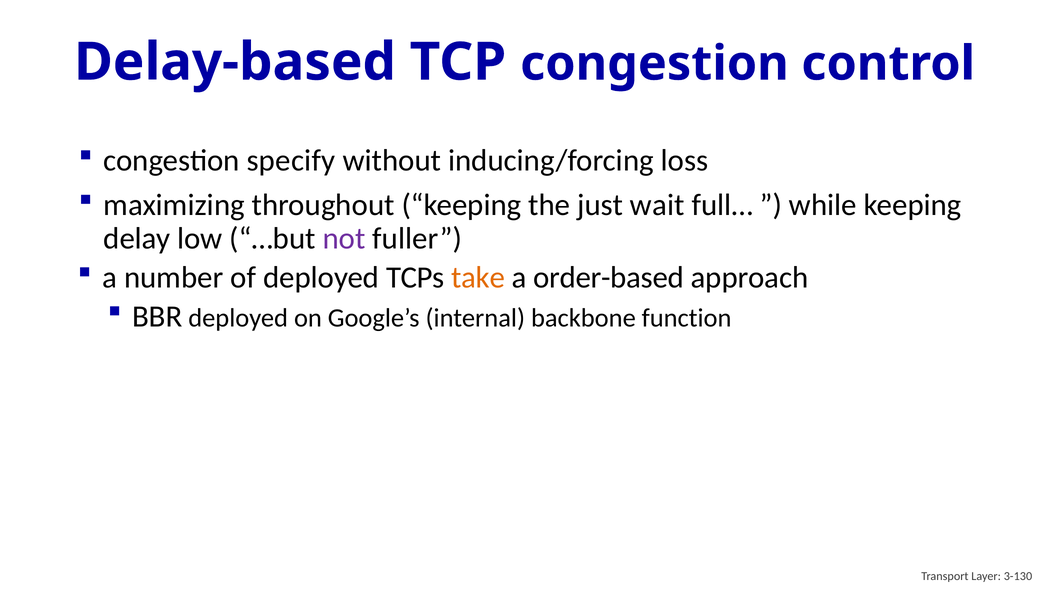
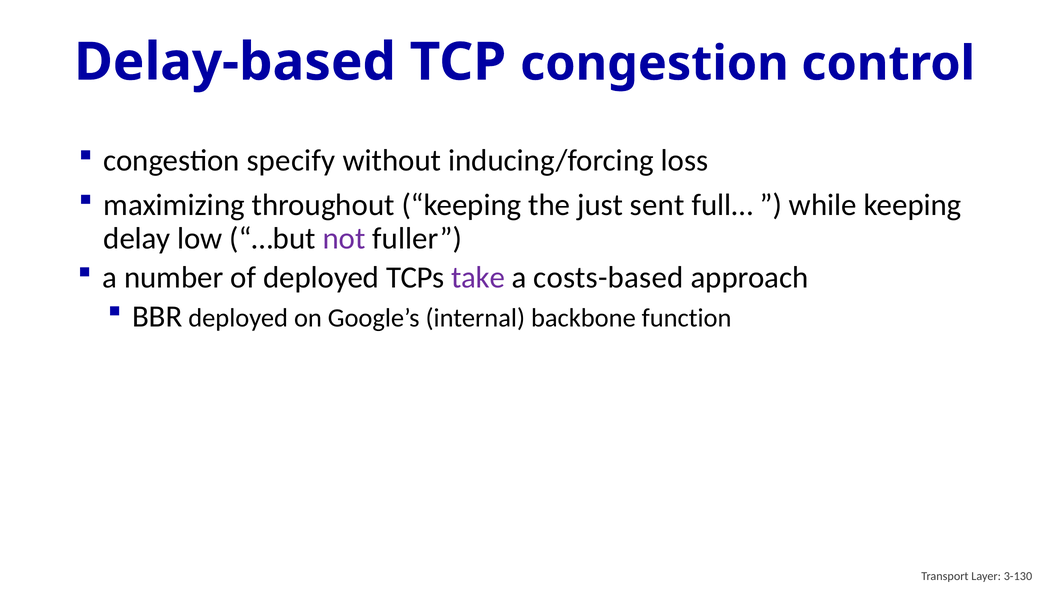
wait: wait -> sent (657, 205)
take colour: orange -> purple (478, 278)
order-based: order-based -> costs-based (608, 278)
